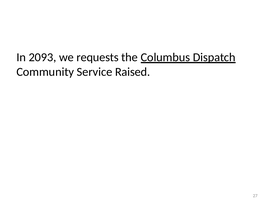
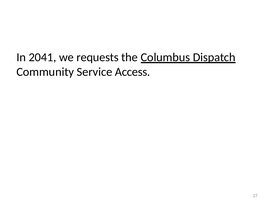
2093: 2093 -> 2041 (42, 57)
Raised: Raised -> Access (133, 72)
